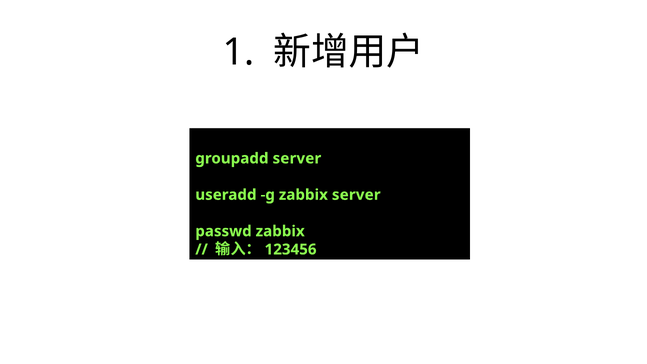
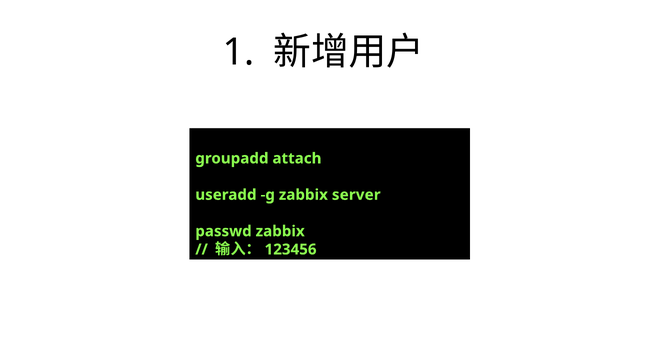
groupadd server: server -> attach (297, 158)
